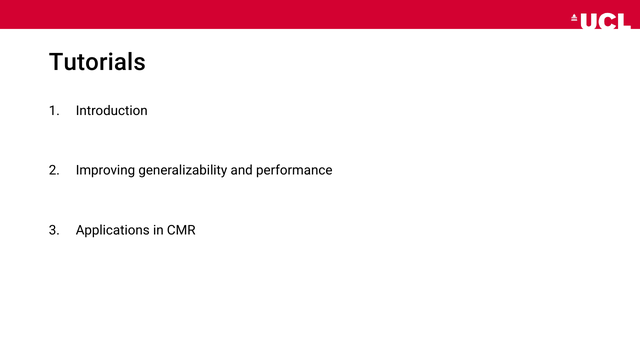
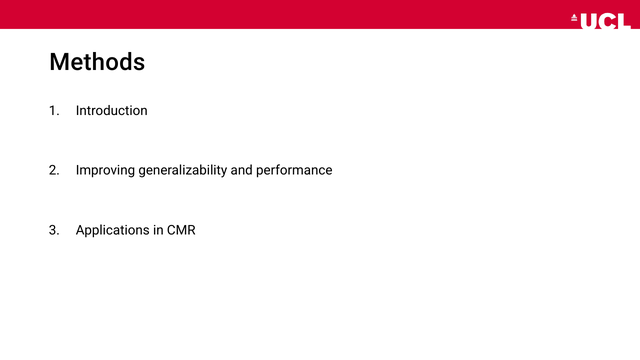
Tutorials: Tutorials -> Methods (97, 62)
